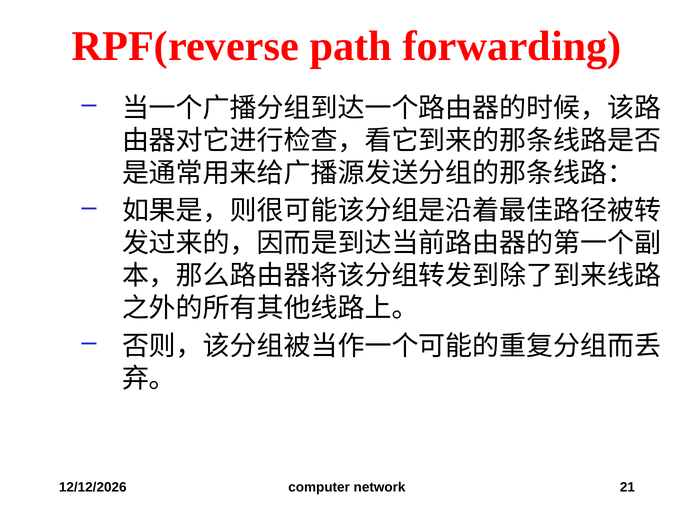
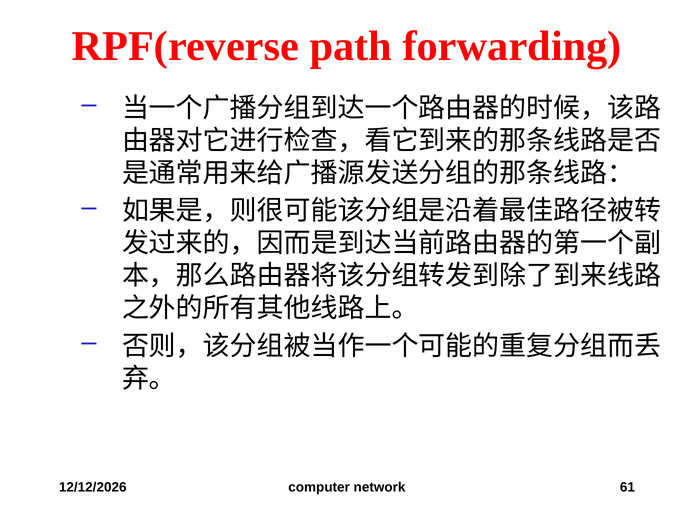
21: 21 -> 61 (627, 487)
